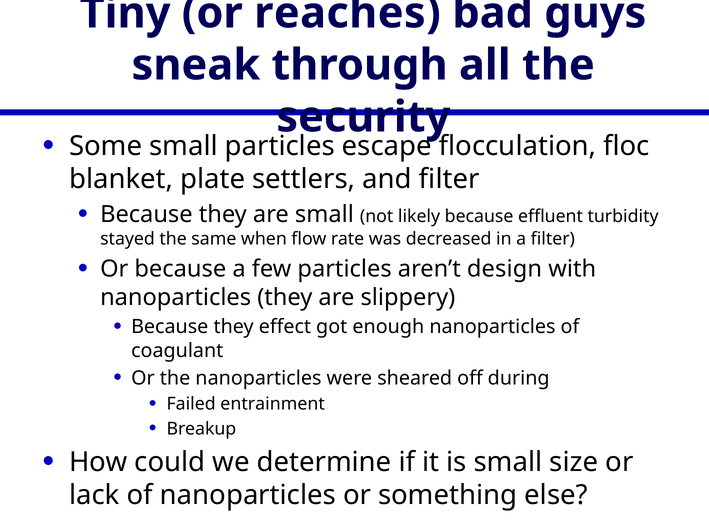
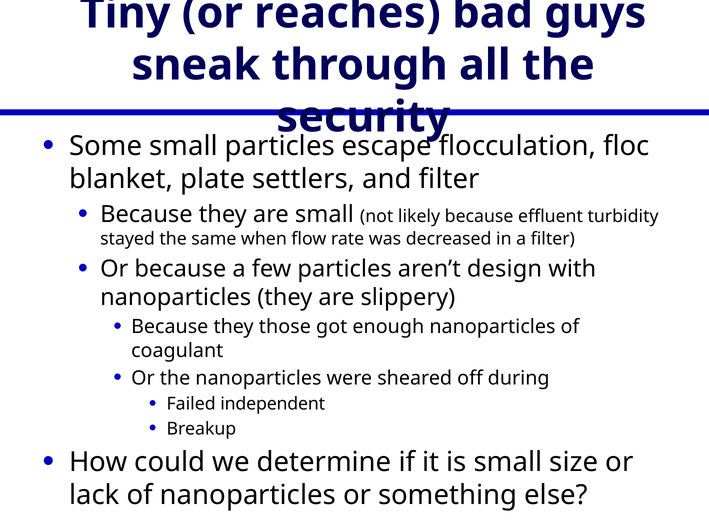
effect: effect -> those (285, 327)
entrainment: entrainment -> independent (273, 404)
